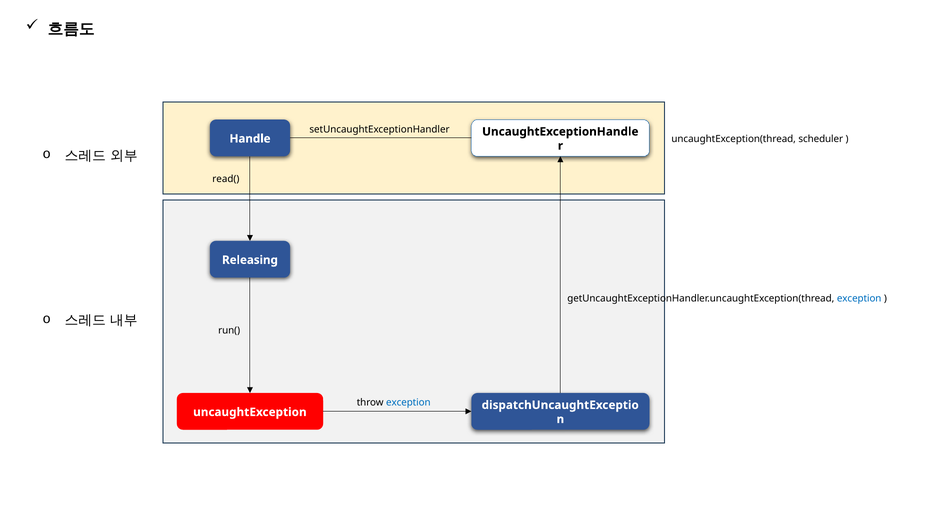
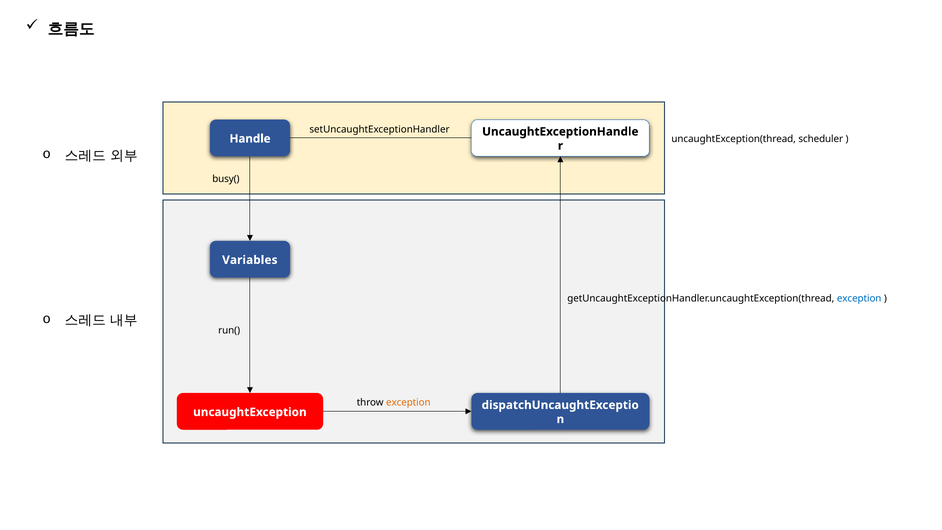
read(: read( -> busy( (226, 179)
Releasing: Releasing -> Variables (250, 260)
exception colour: blue -> orange (408, 402)
